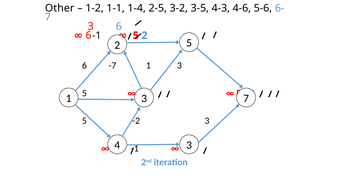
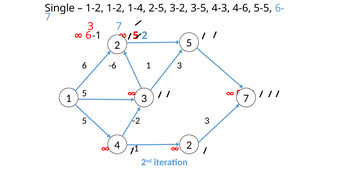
Other: Other -> Single (60, 8)
1-2 1-1: 1-1 -> 1-2 (116, 8)
5-6: 5-6 -> 5-5 (263, 8)
3 6: 6 -> 7 (119, 26)
-7: -7 -> -6 (112, 66)
4 3: 3 -> 2 (189, 145)
